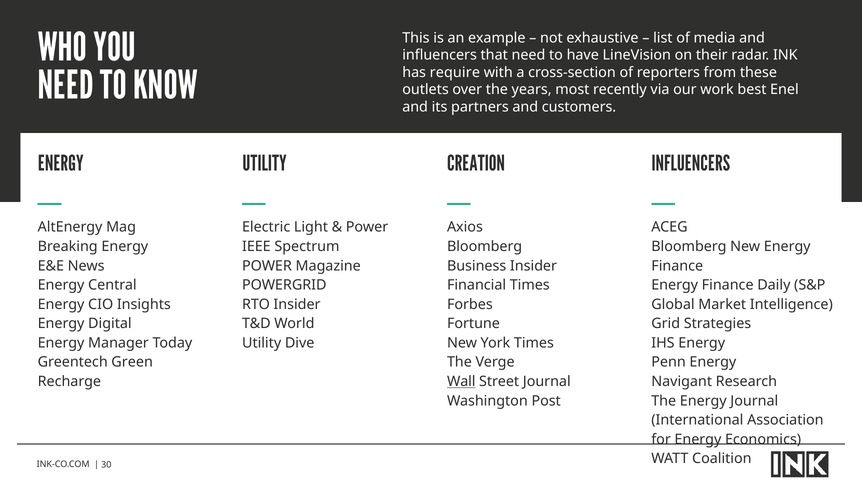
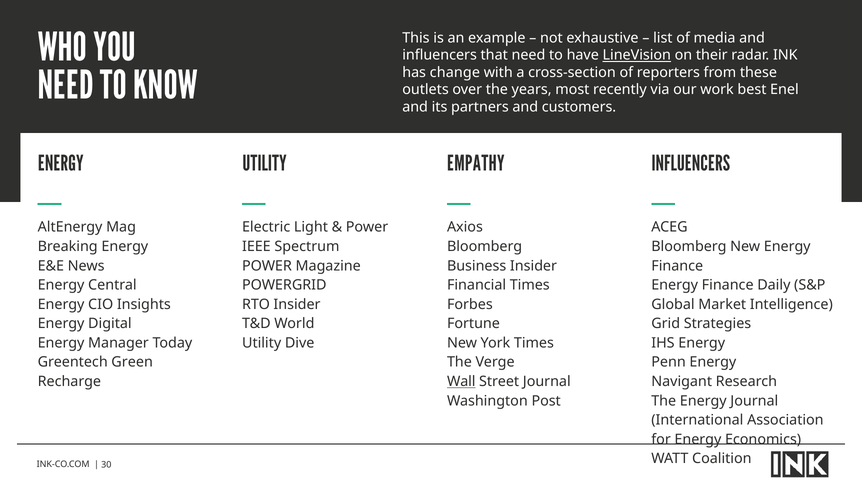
LineVision underline: none -> present (637, 55)
require: require -> change (455, 72)
CREATION: CREATION -> EMPATHY (476, 163)
